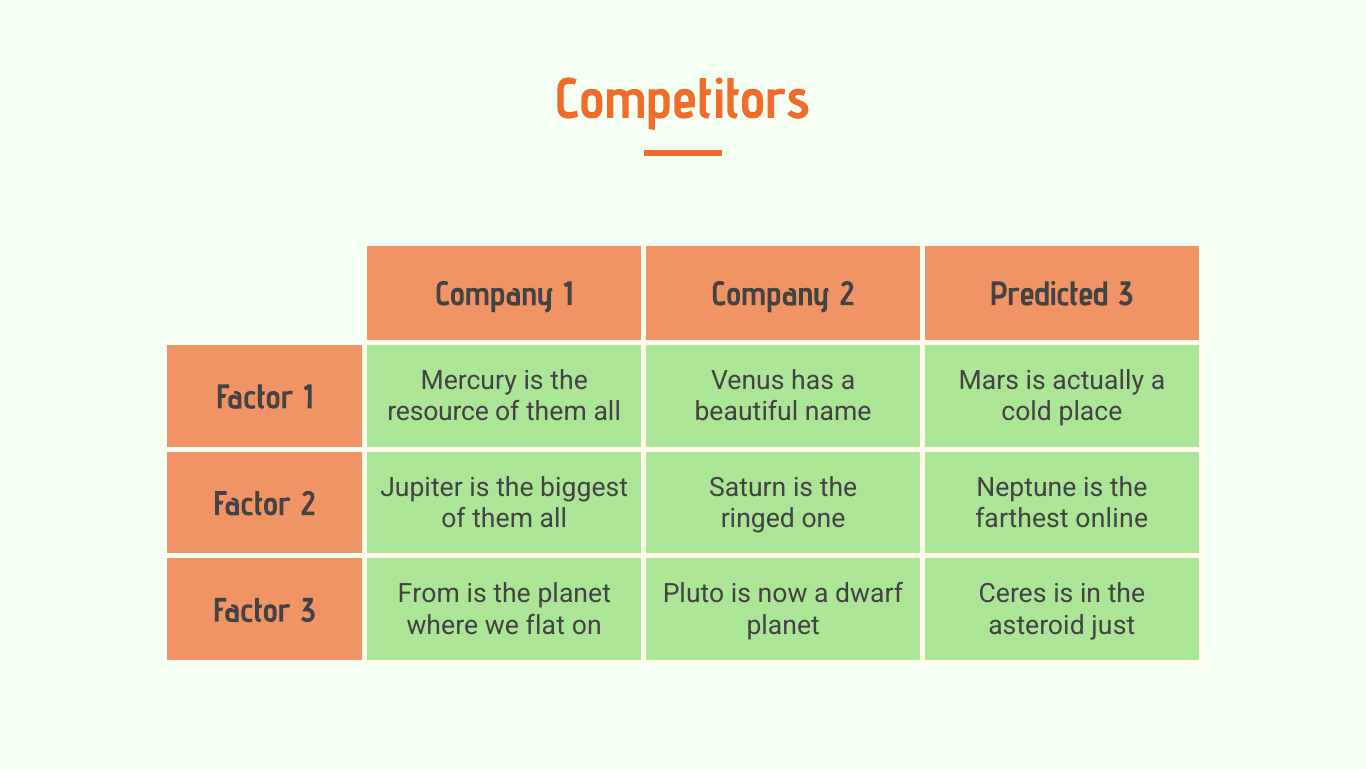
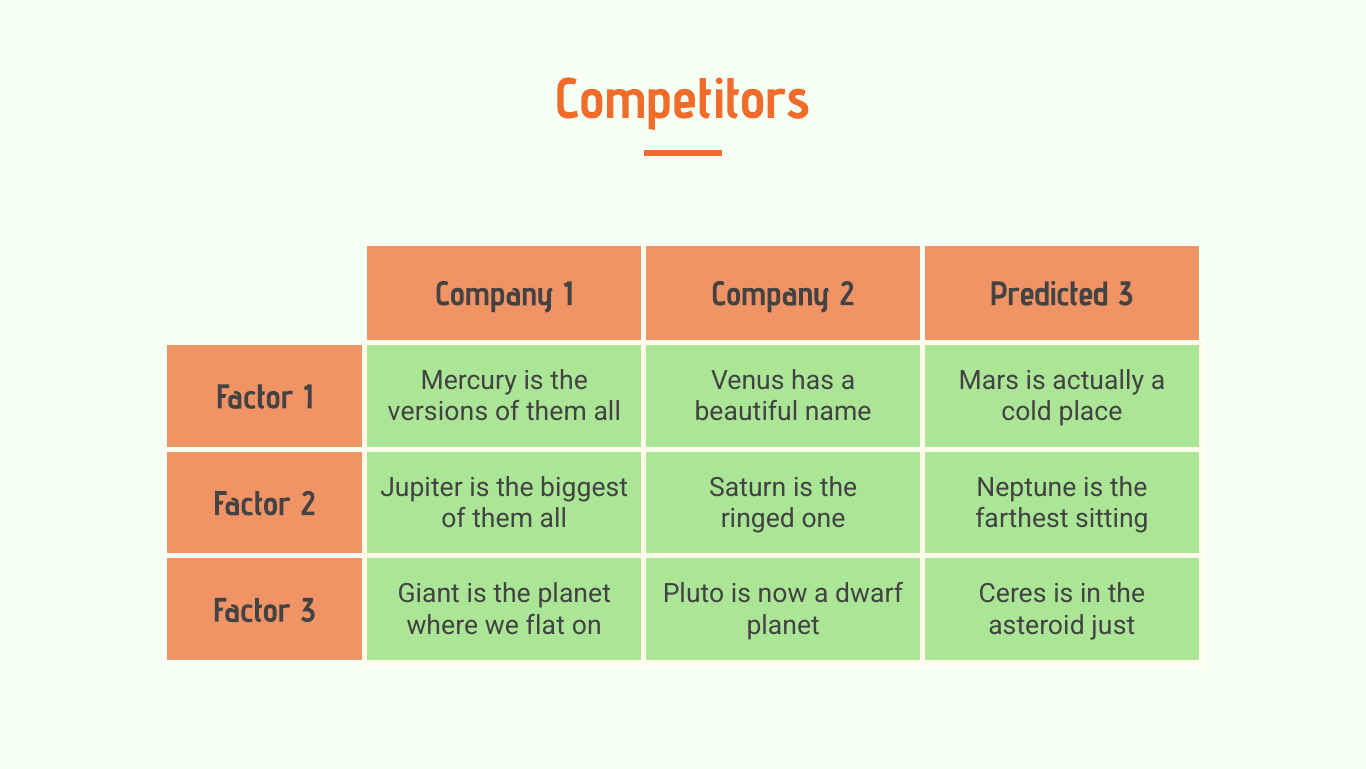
resource: resource -> versions (438, 412)
online: online -> sitting (1112, 518)
From: From -> Giant (429, 593)
